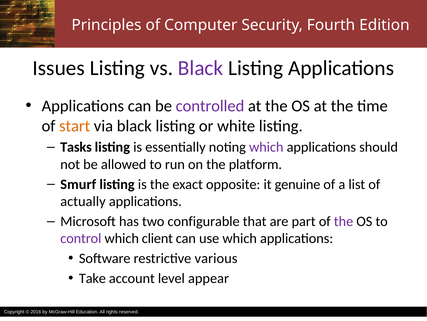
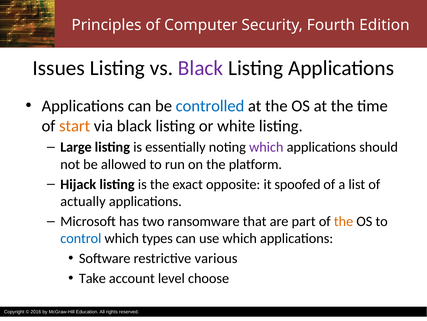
controlled colour: purple -> blue (210, 106)
Tasks: Tasks -> Large (76, 147)
Smurf: Smurf -> Hijack (78, 184)
genuine: genuine -> spoofed (298, 184)
configurable: configurable -> ransomware (204, 221)
the colour: purple -> orange (344, 221)
control colour: purple -> blue (81, 238)
client: client -> types (157, 238)
appear: appear -> choose (209, 278)
